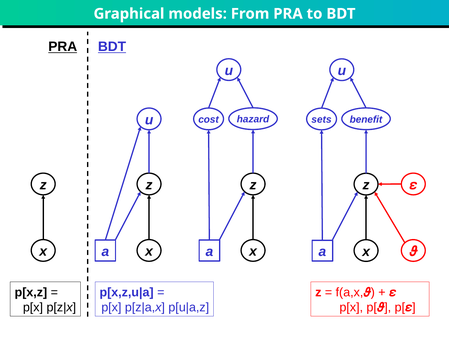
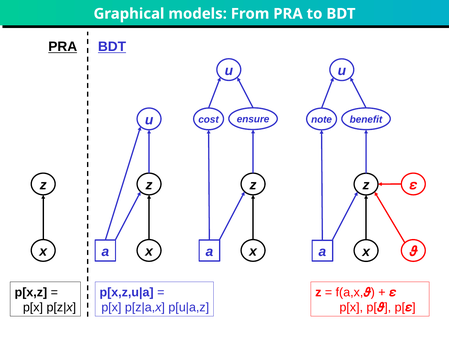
hazard: hazard -> ensure (253, 119)
sets: sets -> note (322, 120)
